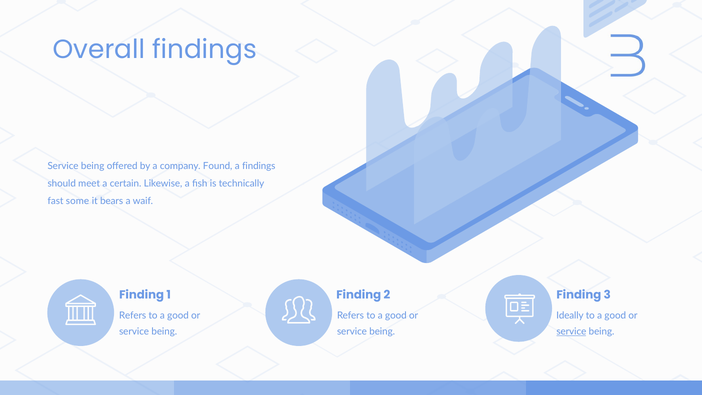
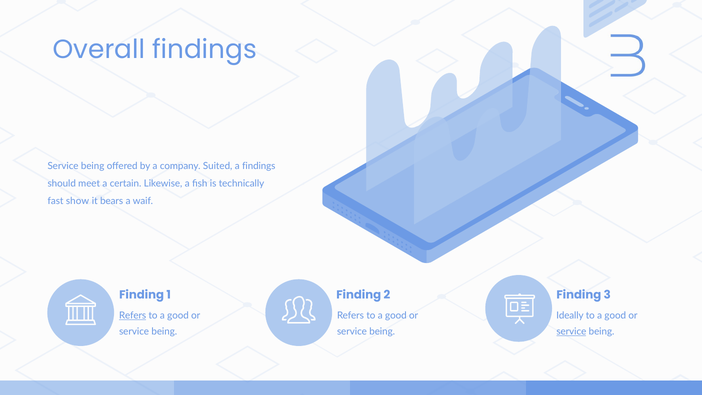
Found: Found -> Suited (218, 166)
some: some -> show (77, 201)
Refers underline: none -> present (133, 316)
